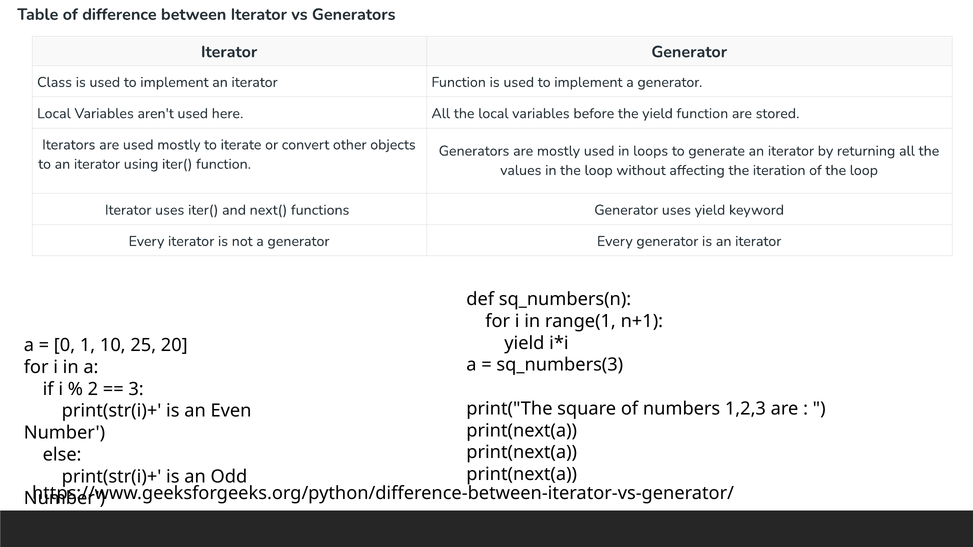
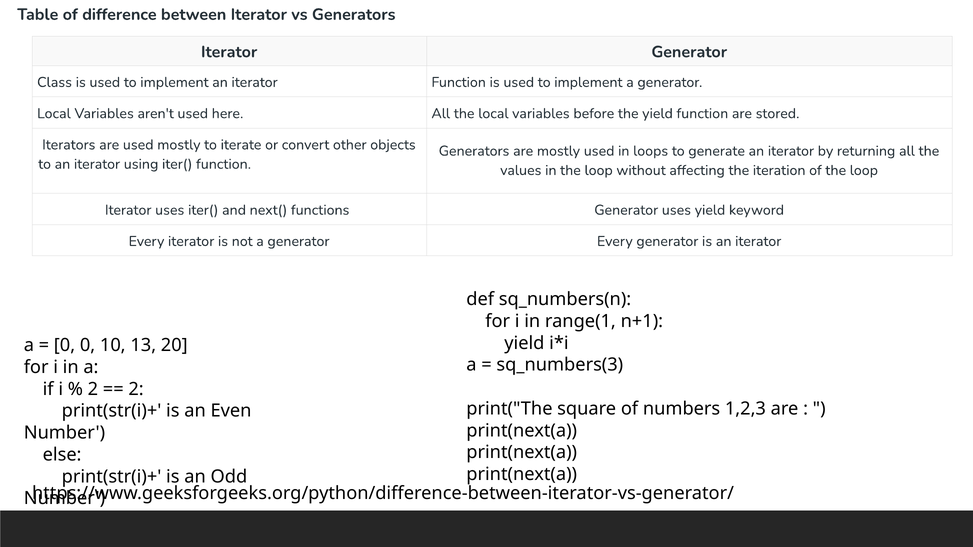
0 1: 1 -> 0 (88, 345)
25: 25 -> 13 (143, 345)
3: 3 -> 2 (136, 389)
